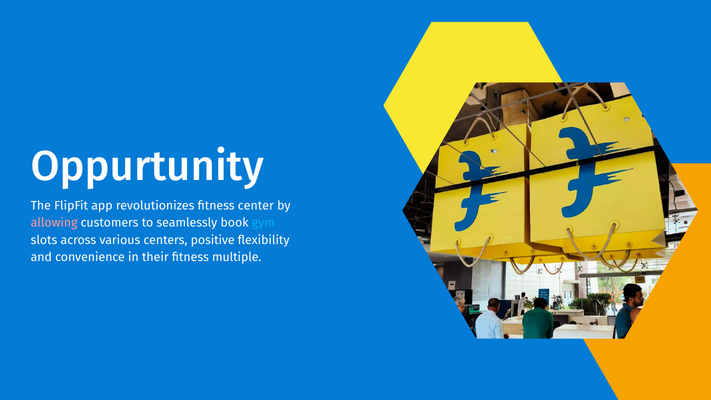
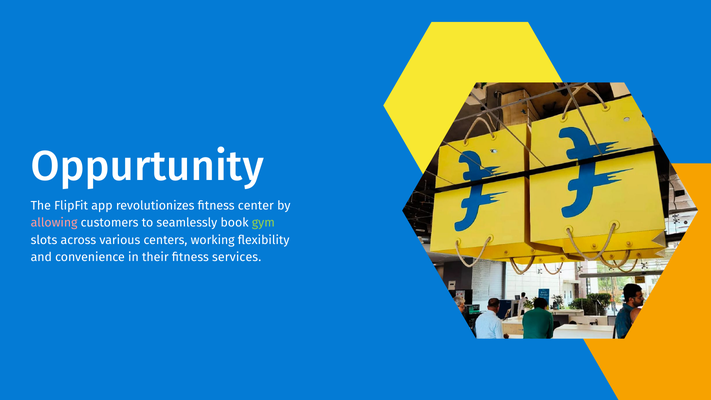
gym colour: light blue -> light green (263, 223)
positive: positive -> working (213, 240)
multiple: multiple -> services (237, 257)
